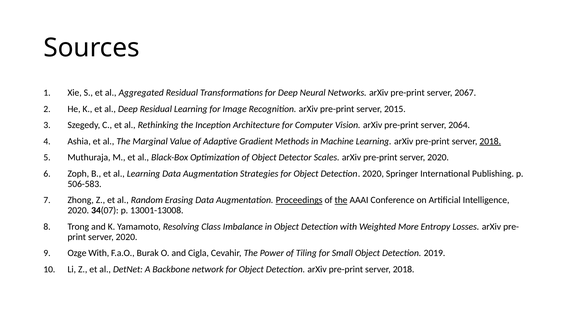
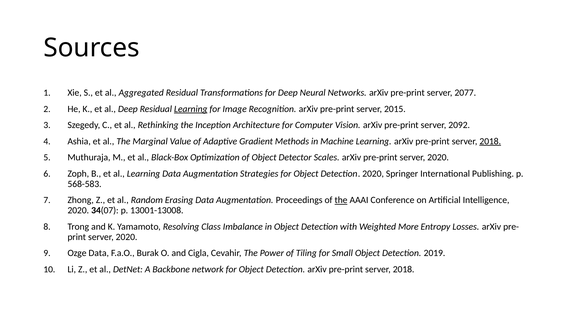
2067: 2067 -> 2077 (465, 93)
Learning underline: none -> present (191, 109)
2064: 2064 -> 2092 (459, 125)
506-583: 506-583 -> 568-583 (85, 184)
Proceedings underline: present -> none (299, 200)
Ozge With: With -> Data (99, 253)
